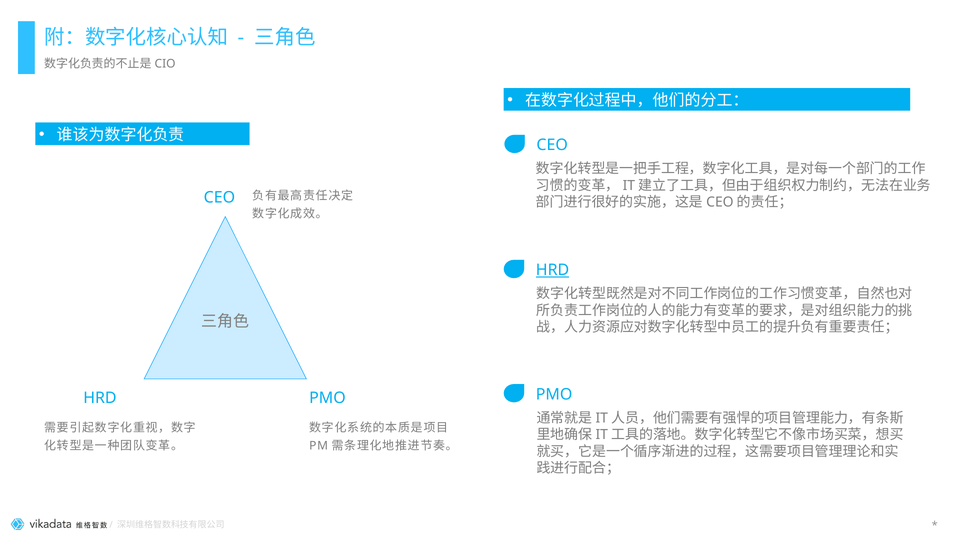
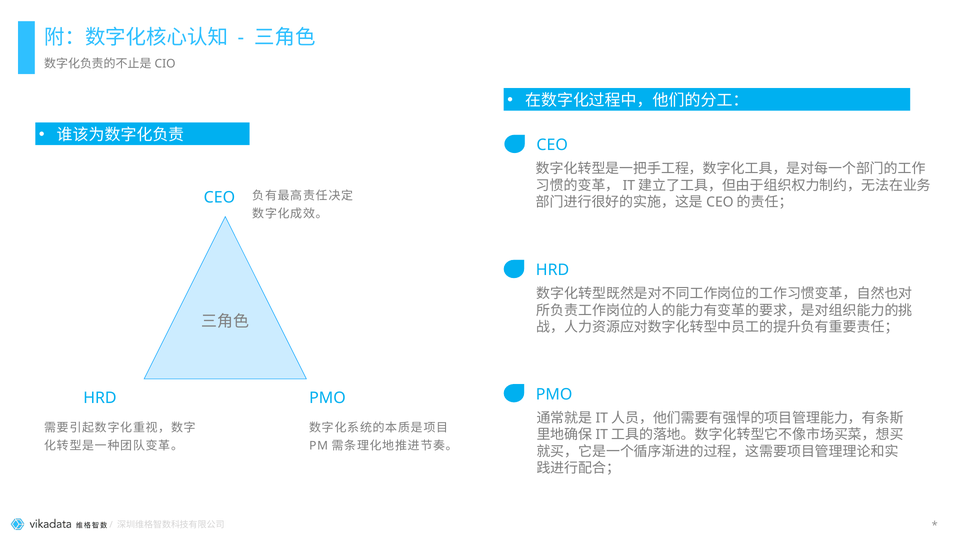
HRD underline: present -> none (552, 270)
